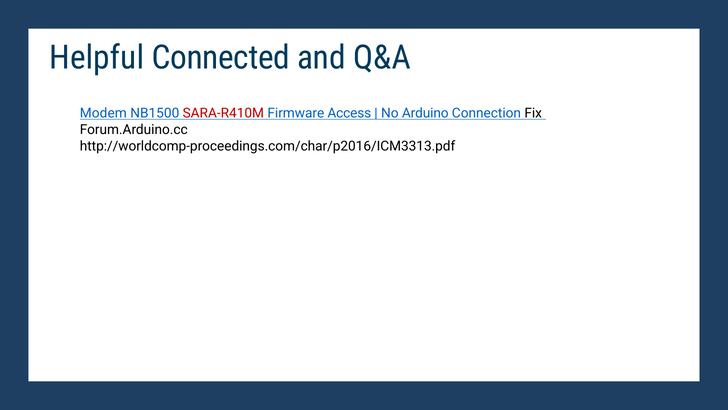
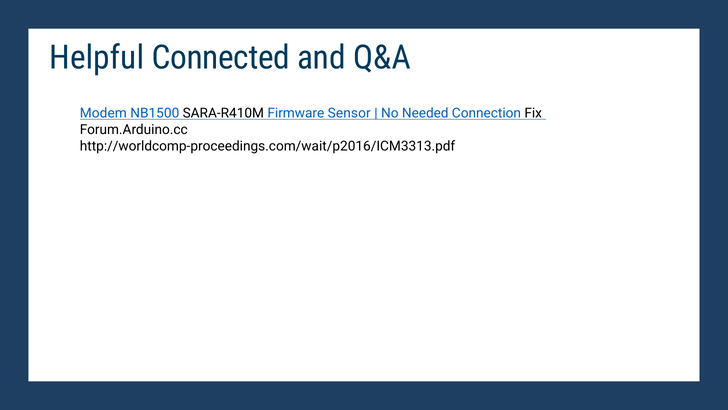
SARA-R410M colour: red -> black (223, 113)
Access: Access -> Sensor (349, 113)
Arduino: Arduino -> Needed (425, 113)
http://worldcomp-proceedings.com/char/p2016/ICM3313.pdf: http://worldcomp-proceedings.com/char/p2016/ICM3313.pdf -> http://worldcomp-proceedings.com/wait/p2016/ICM3313.pdf (268, 146)
